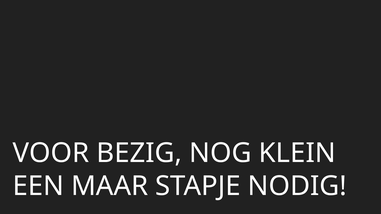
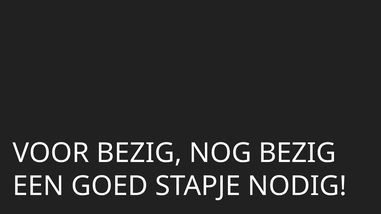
NOG KLEIN: KLEIN -> BEZIG (297, 153)
MAAR: MAAR -> GOED (110, 186)
